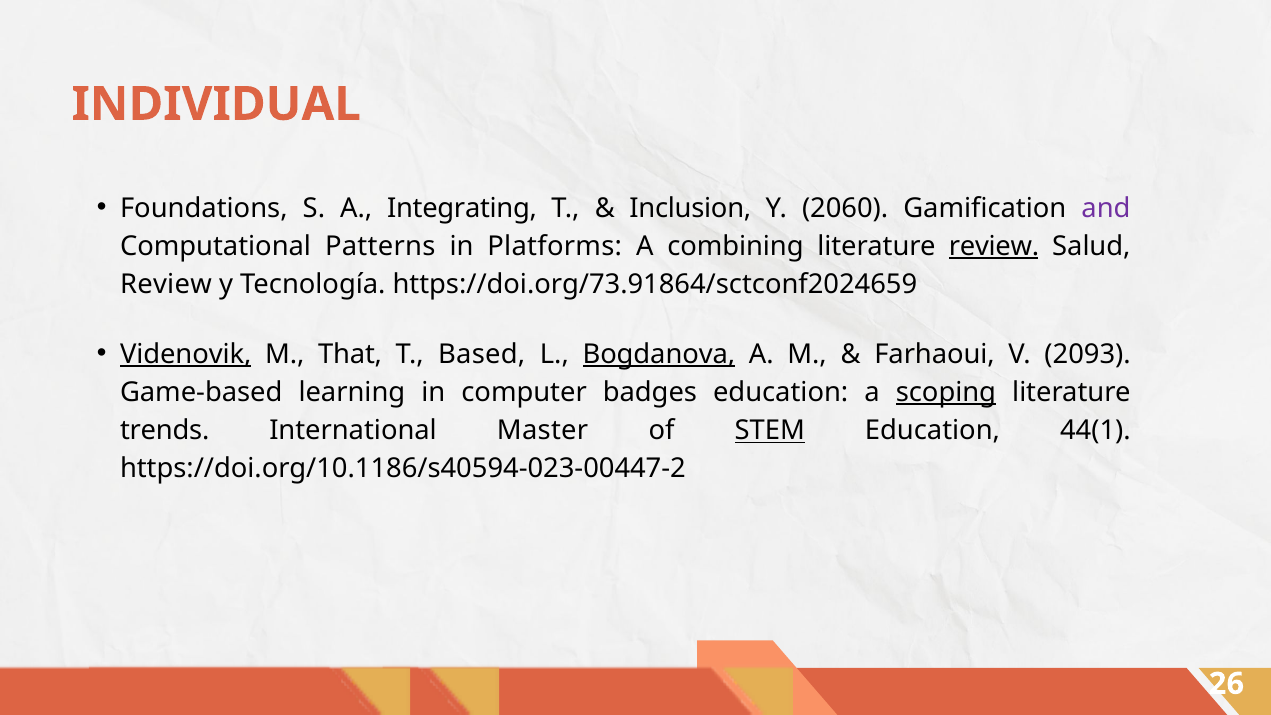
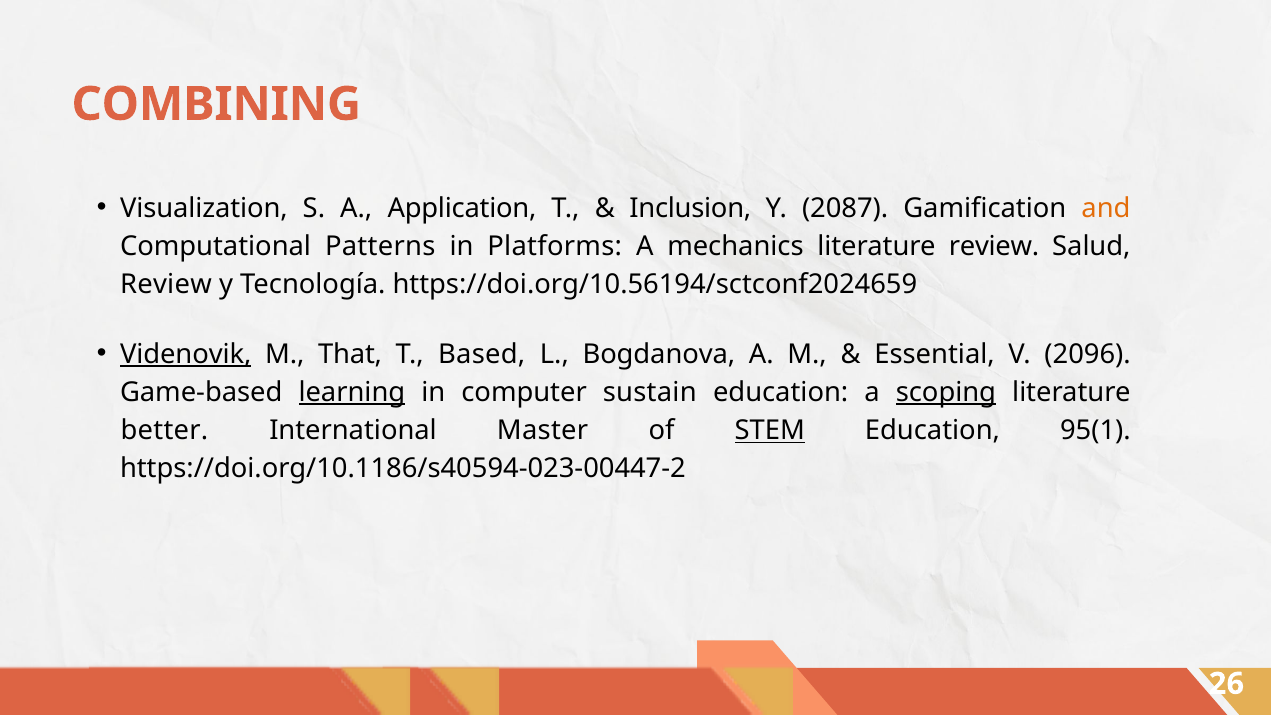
INDIVIDUAL: INDIVIDUAL -> COMBINING (216, 104)
Foundations: Foundations -> Visualization (204, 208)
Integrating: Integrating -> Application (462, 208)
2060: 2060 -> 2087 (845, 208)
and colour: purple -> orange (1106, 208)
combining: combining -> mechanics (735, 246)
review underline: present -> none (994, 246)
https://doi.org/73.91864/sctconf2024659: https://doi.org/73.91864/sctconf2024659 -> https://doi.org/10.56194/sctconf2024659 (655, 285)
Bogdanova underline: present -> none (659, 354)
Farhaoui: Farhaoui -> Essential (935, 354)
2093: 2093 -> 2096 (1088, 354)
learning underline: none -> present (352, 392)
badges: badges -> sustain (650, 392)
trends: trends -> better (164, 431)
44(1: 44(1 -> 95(1 (1095, 431)
